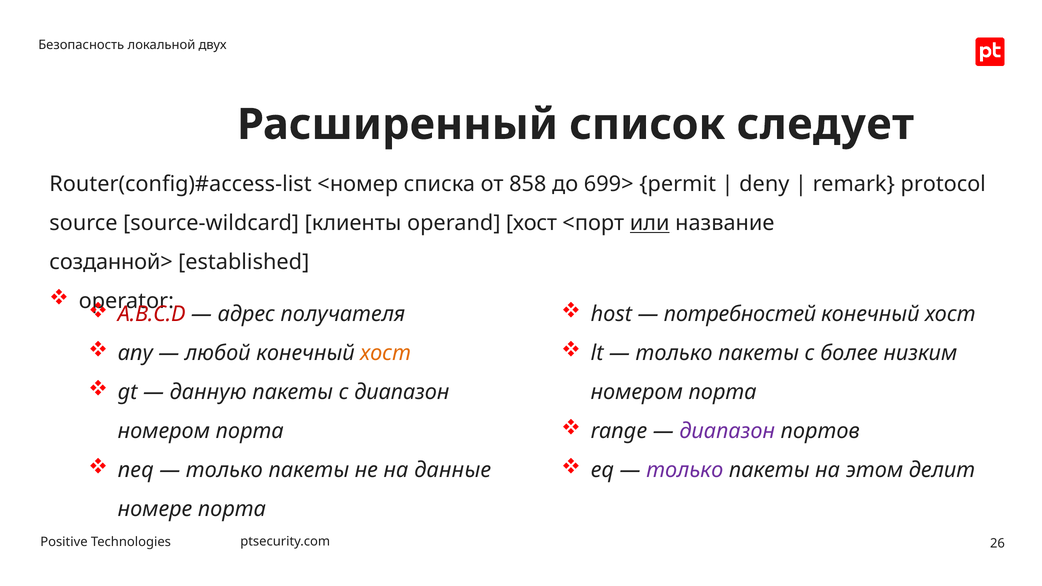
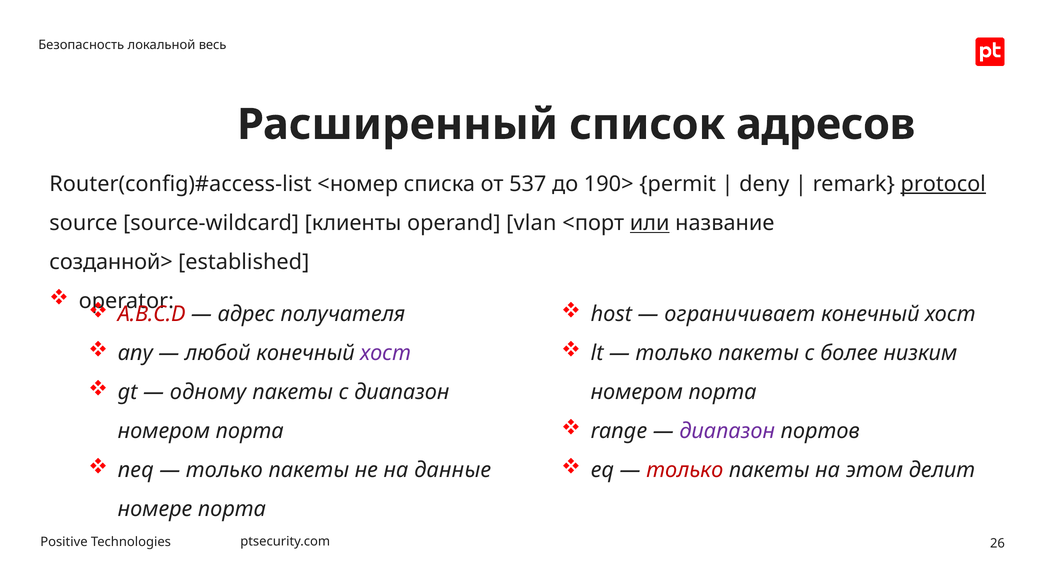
двух: двух -> весь (213, 45)
следует: следует -> адресов (826, 125)
858: 858 -> 537 (528, 184)
699>: 699> -> 190> (609, 184)
protocol underline: none -> present (943, 184)
operand хост: хост -> vlan (531, 223)
потребностей: потребностей -> ограничивает (740, 314)
хост colour: orange -> purple (386, 353)
данную: данную -> одному (208, 392)
только colour: purple -> red (685, 470)
